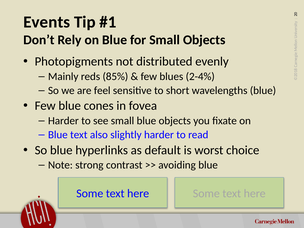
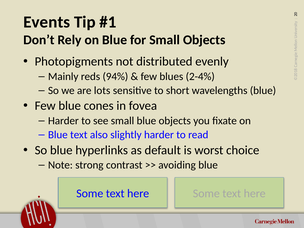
85%: 85% -> 94% (115, 76)
feel: feel -> lots (102, 90)
